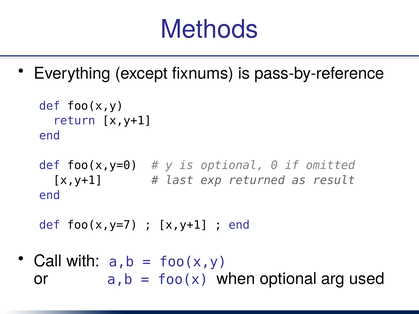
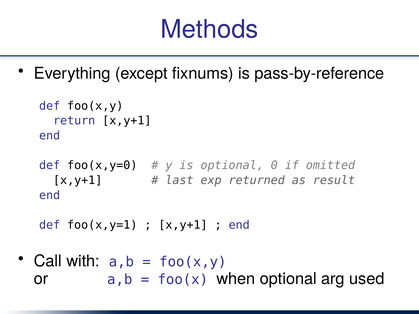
foo(x,y=7: foo(x,y=7 -> foo(x,y=1 (102, 225)
